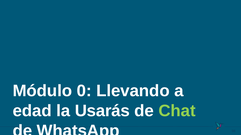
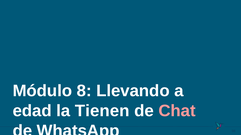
0: 0 -> 8 (84, 91)
Usarás: Usarás -> Tienen (102, 111)
Chat colour: light green -> pink (177, 111)
